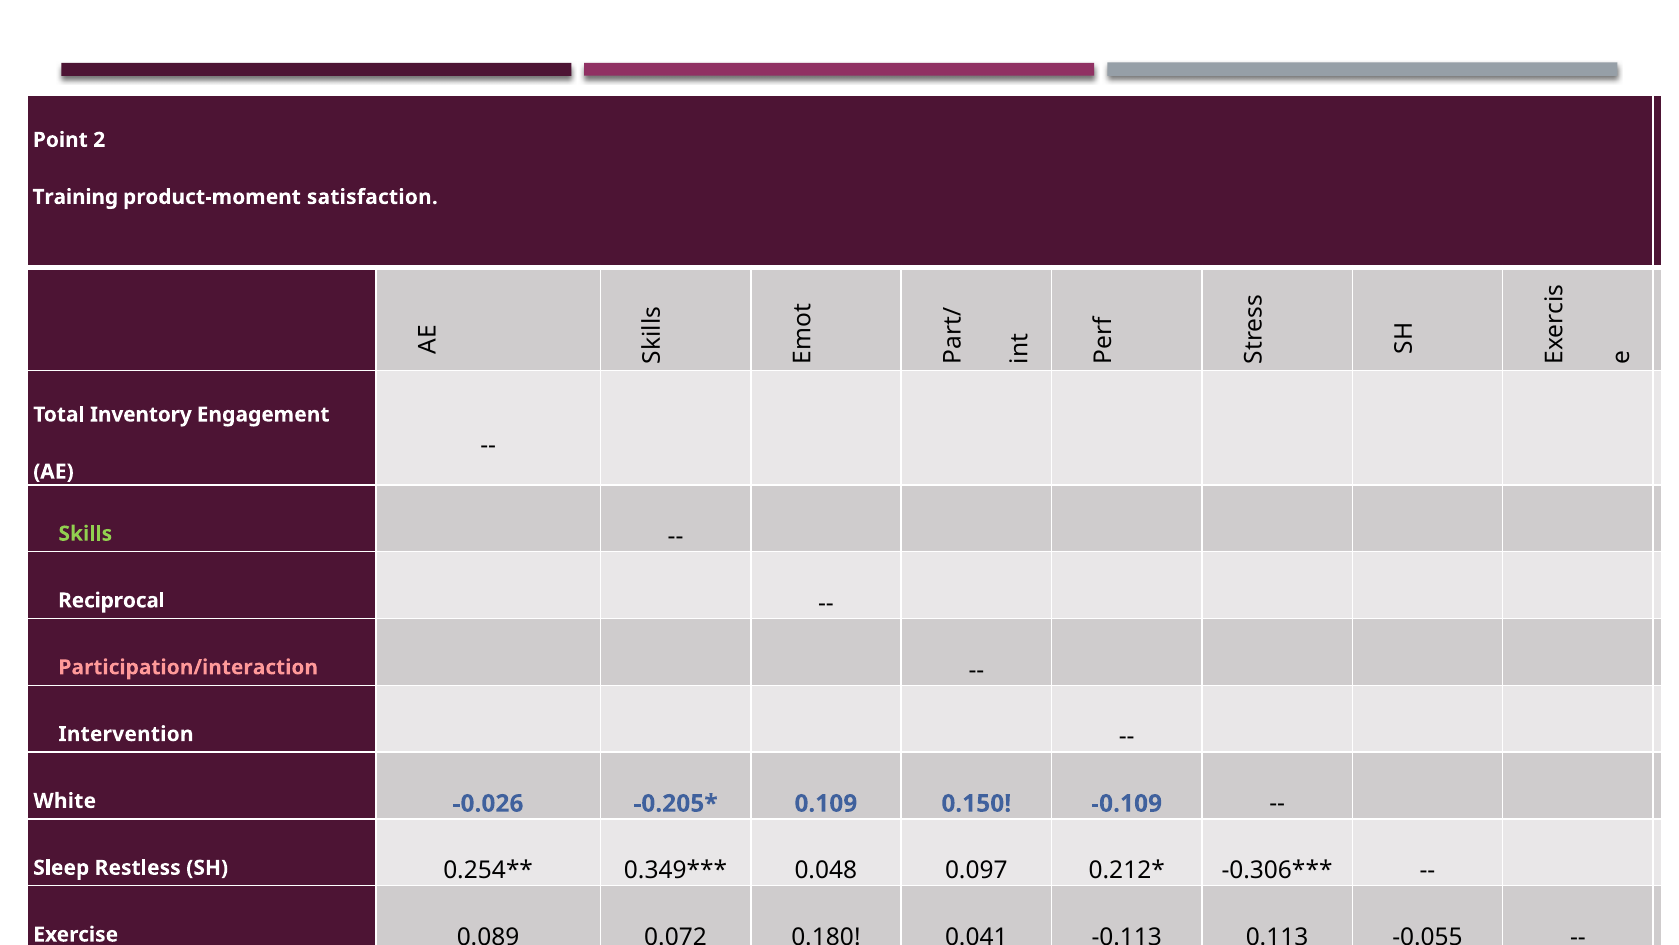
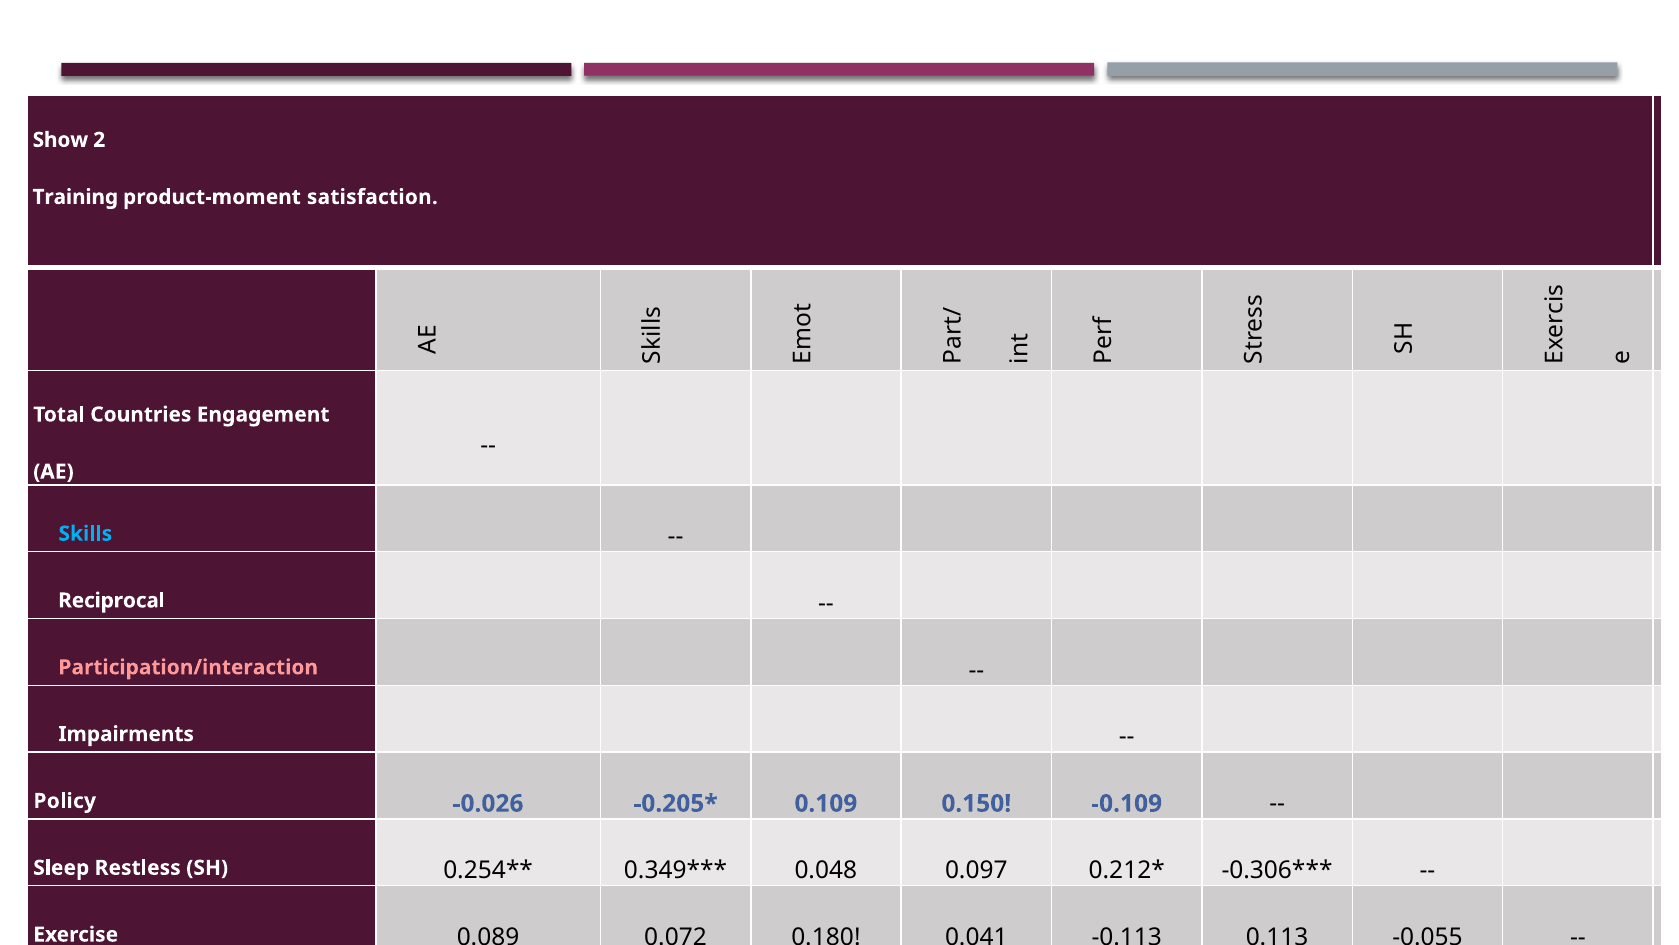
Point: Point -> Show (60, 140)
Inventory: Inventory -> Countries (141, 414)
Skills colour: light green -> light blue (85, 533)
Intervention: Intervention -> Impairments (126, 734)
White: White -> Policy (65, 801)
